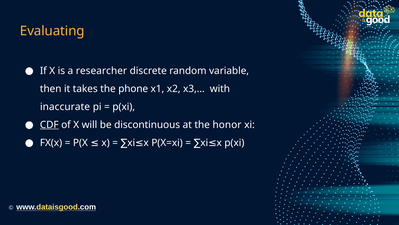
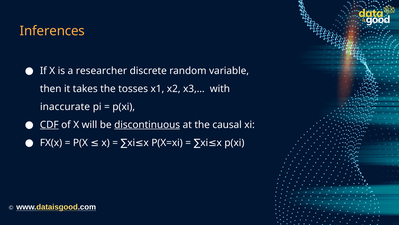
Evaluating: Evaluating -> Inferences (52, 31)
phone: phone -> tosses (133, 89)
discontinuous underline: none -> present (147, 124)
honor: honor -> causal (227, 124)
